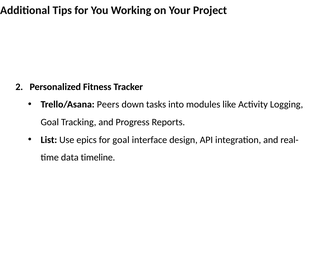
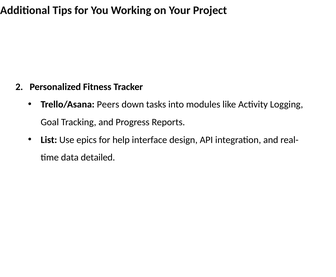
for goal: goal -> help (121, 140)
timeline: timeline -> detailed (98, 158)
